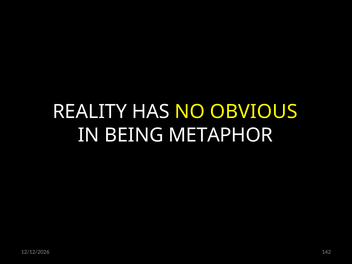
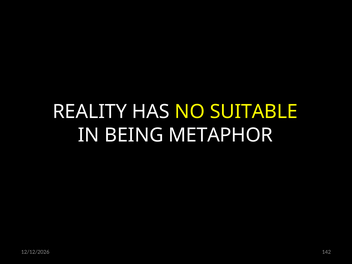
OBVIOUS: OBVIOUS -> SUITABLE (254, 112)
